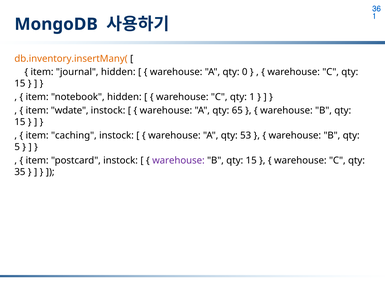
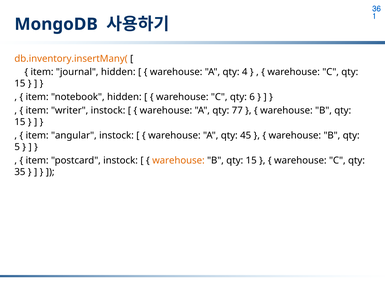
0: 0 -> 4 (245, 72)
qty 1: 1 -> 6 (252, 97)
wdate: wdate -> writer (70, 111)
65: 65 -> 77 (237, 111)
caching: caching -> angular (74, 136)
53: 53 -> 45 (246, 136)
warehouse colour: purple -> orange (178, 161)
